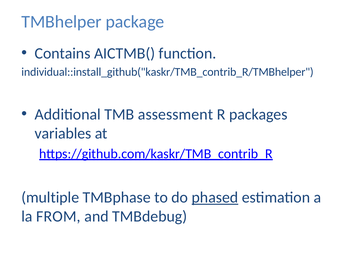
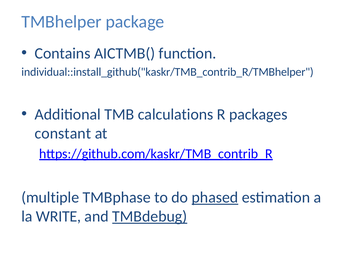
assessment: assessment -> calculations (176, 114)
variables: variables -> constant (63, 133)
FROM: FROM -> WRITE (59, 216)
TMBdebug underline: none -> present (150, 216)
